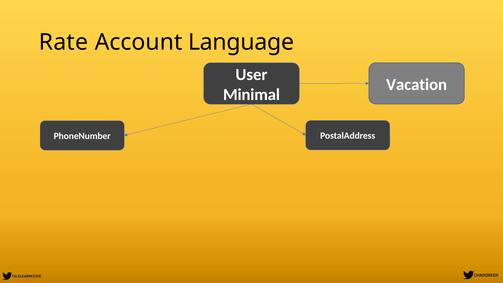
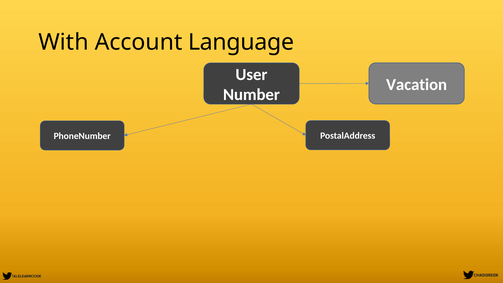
Rate: Rate -> With (63, 42)
Minimal: Minimal -> Number (251, 95)
